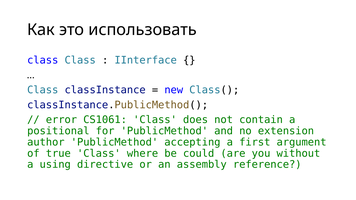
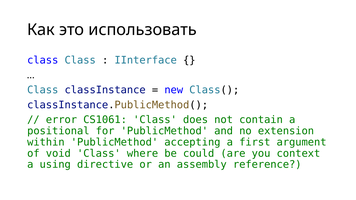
author: author -> within (46, 142)
true: true -> void (58, 154)
without: without -> context (298, 154)
